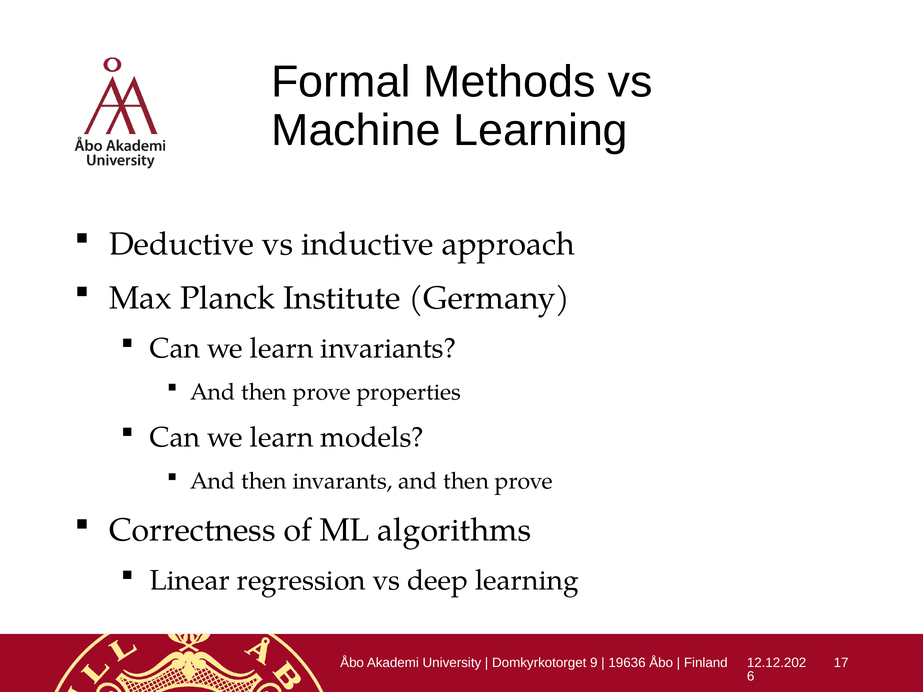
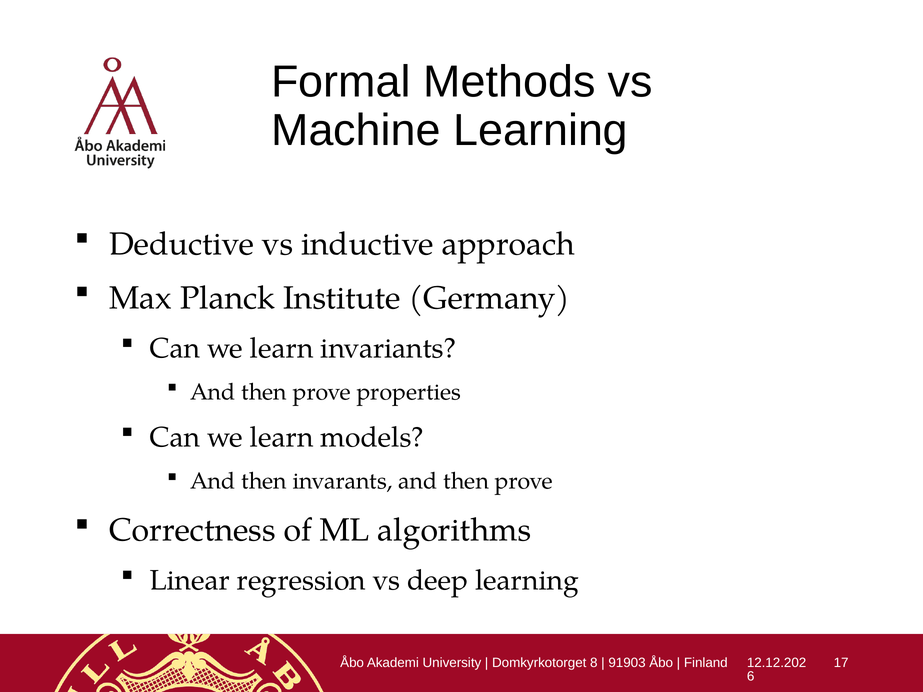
9: 9 -> 8 (594, 663)
19636: 19636 -> 91903 (627, 663)
